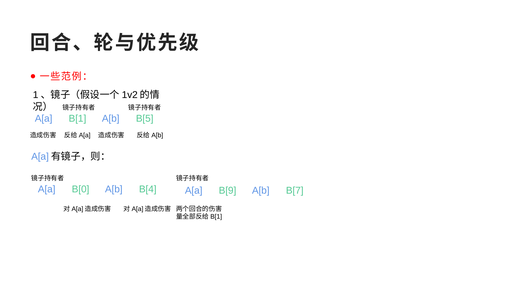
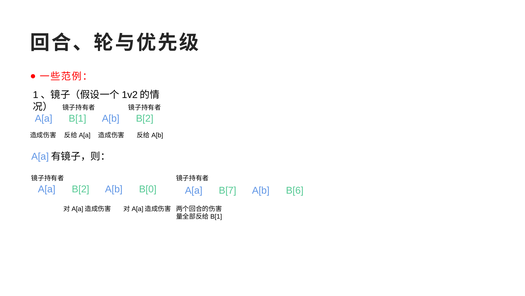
A[b B[5: B[5 -> B[2 (145, 118)
A[a B[0: B[0 -> B[2 (81, 189)
B[4: B[4 -> B[0 (148, 189)
B[9: B[9 -> B[7 (228, 190)
B[7: B[7 -> B[6 (295, 190)
